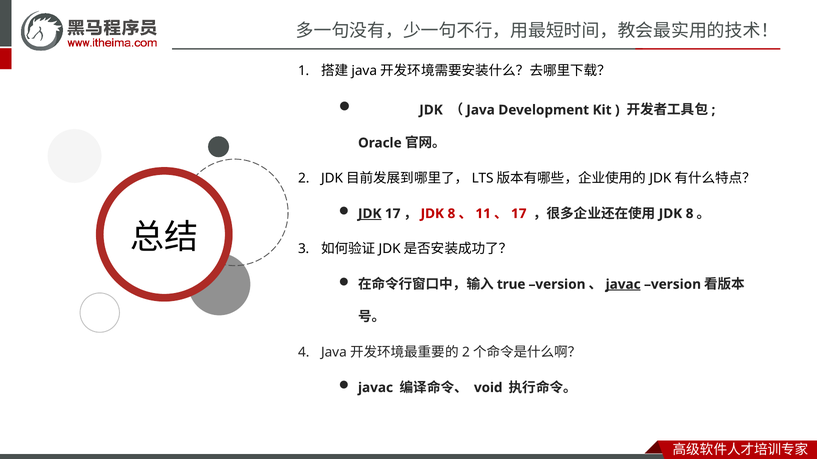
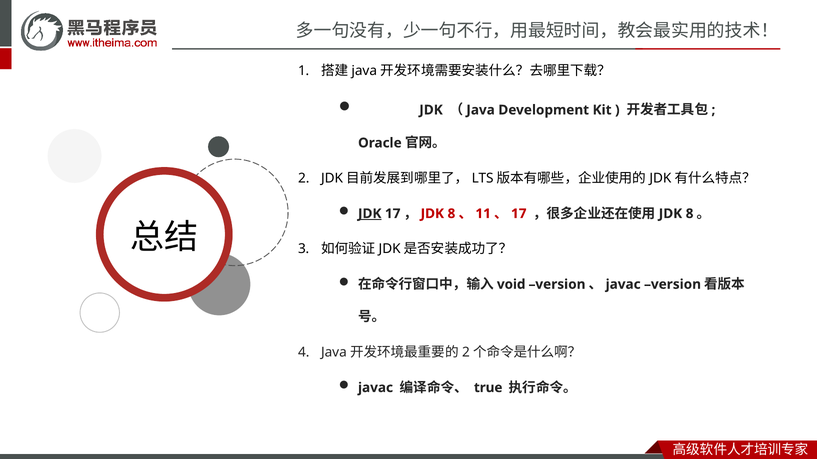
true: true -> void (511, 285)
javac underline: present -> none (623, 285)
void: void -> true (488, 388)
